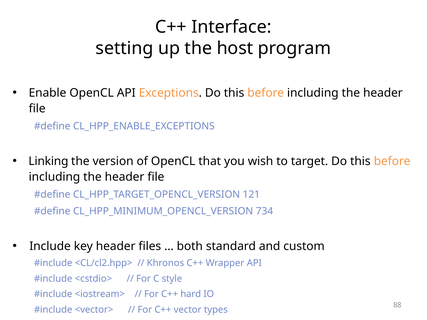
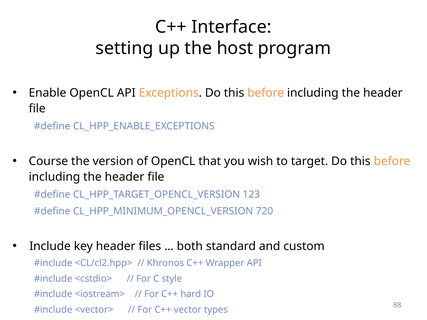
Linking: Linking -> Course (48, 161)
121: 121 -> 123 (251, 195)
734: 734 -> 720 (264, 211)
